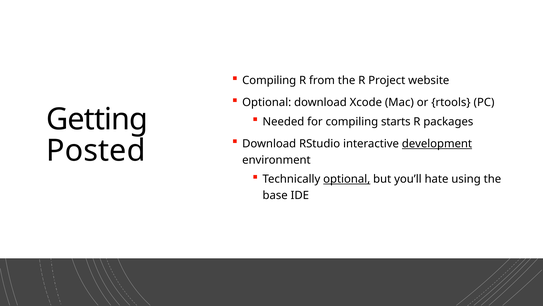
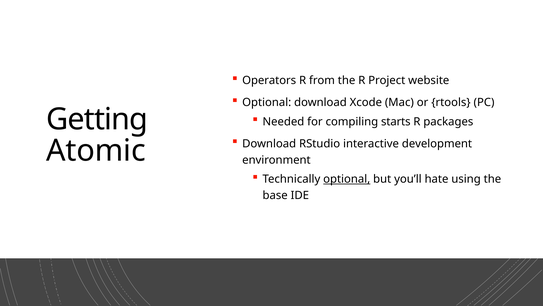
Compiling: Compiling -> Operators (269, 80)
development underline: present -> none (437, 143)
Posted: Posted -> Atomic (96, 150)
